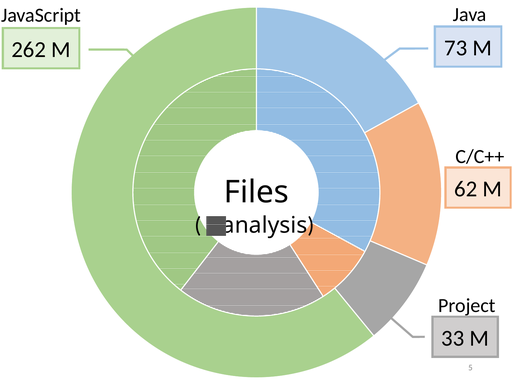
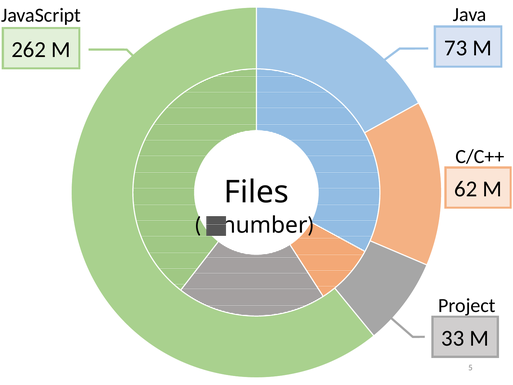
analysis: analysis -> number (265, 225)
